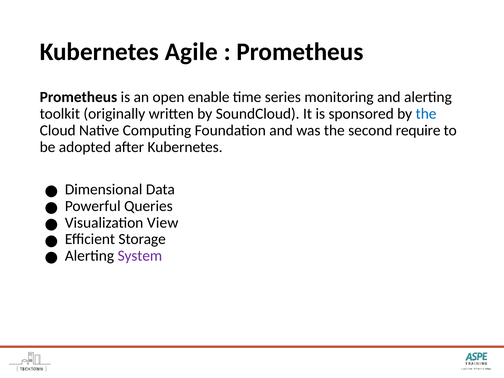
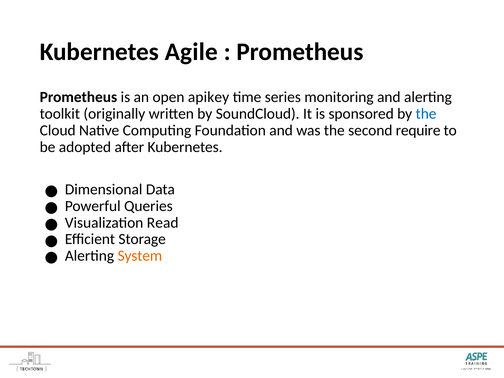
enable: enable -> apikey (209, 97)
View: View -> Read (163, 223)
System colour: purple -> orange (140, 256)
